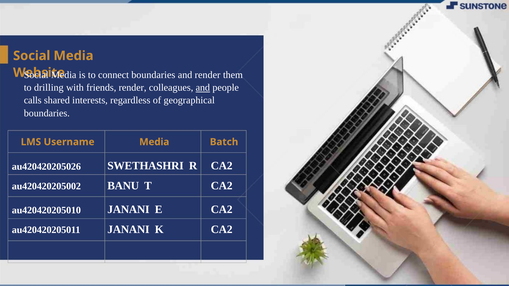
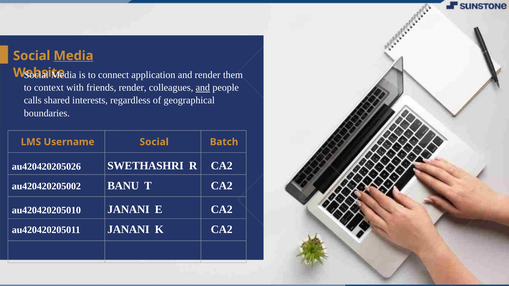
Media underline: none -> present (74, 56)
connect boundaries: boundaries -> application (153, 75)
drilling: drilling -> context (49, 88)
Username Media: Media -> Social (154, 142)
